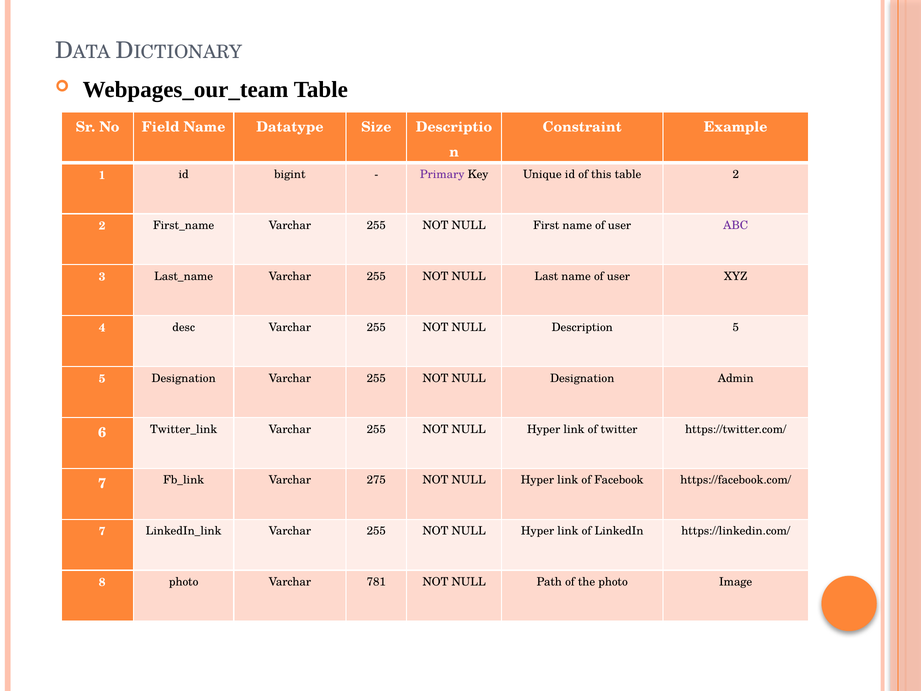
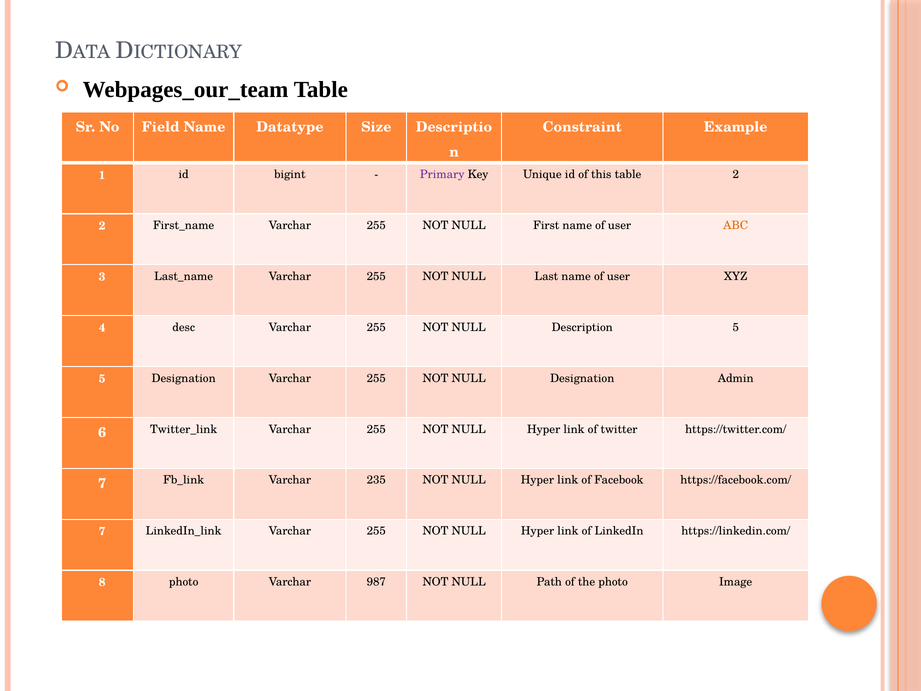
ABC colour: purple -> orange (736, 225)
275: 275 -> 235 (376, 480)
781: 781 -> 987 (376, 582)
